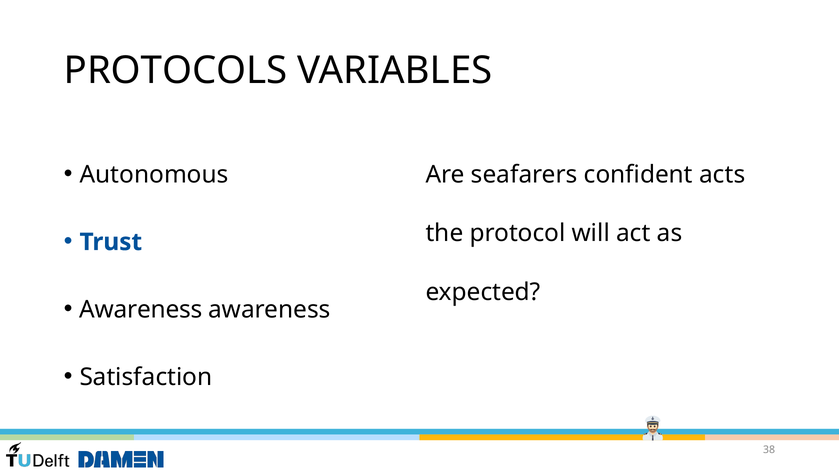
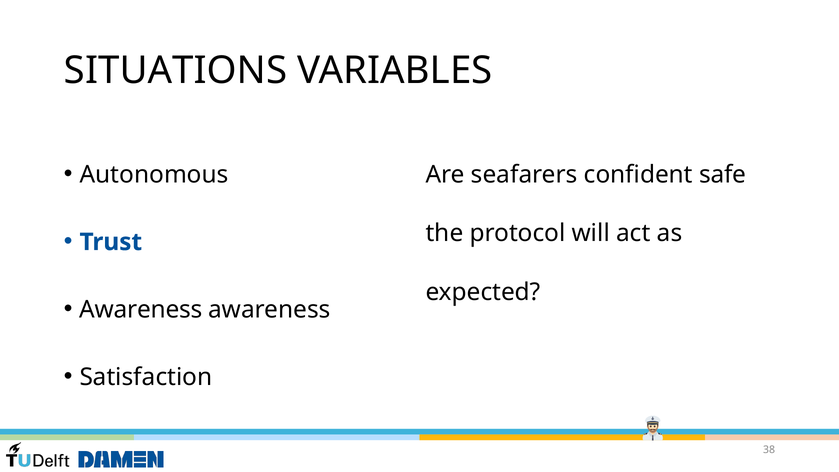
PROTOCOLS: PROTOCOLS -> SITUATIONS (176, 70)
acts: acts -> safe (723, 175)
